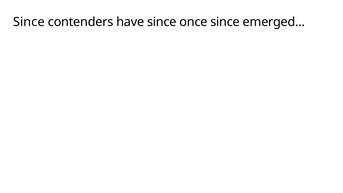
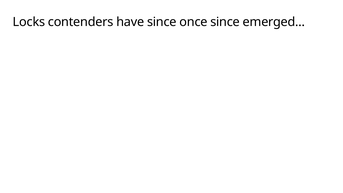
Since: Since -> Locks (29, 22)
